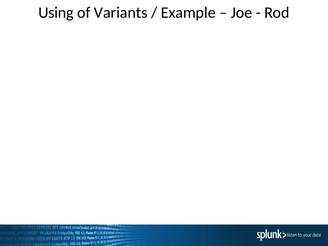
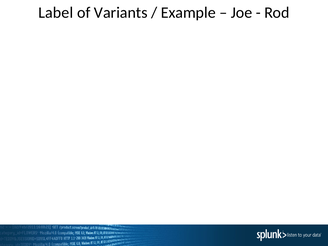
Using: Using -> Label (56, 13)
